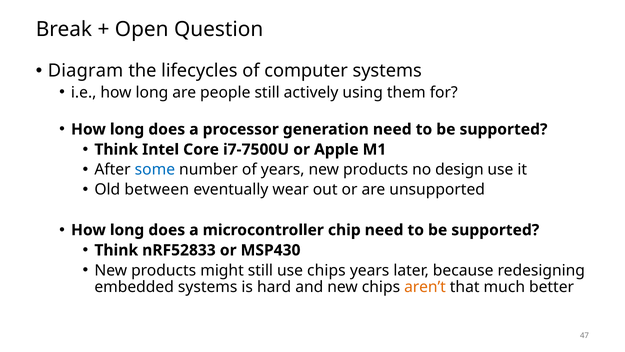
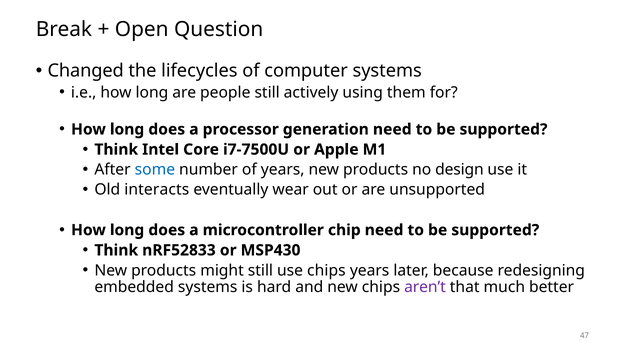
Diagram: Diagram -> Changed (86, 71)
between: between -> interacts (157, 190)
aren’t colour: orange -> purple (425, 287)
